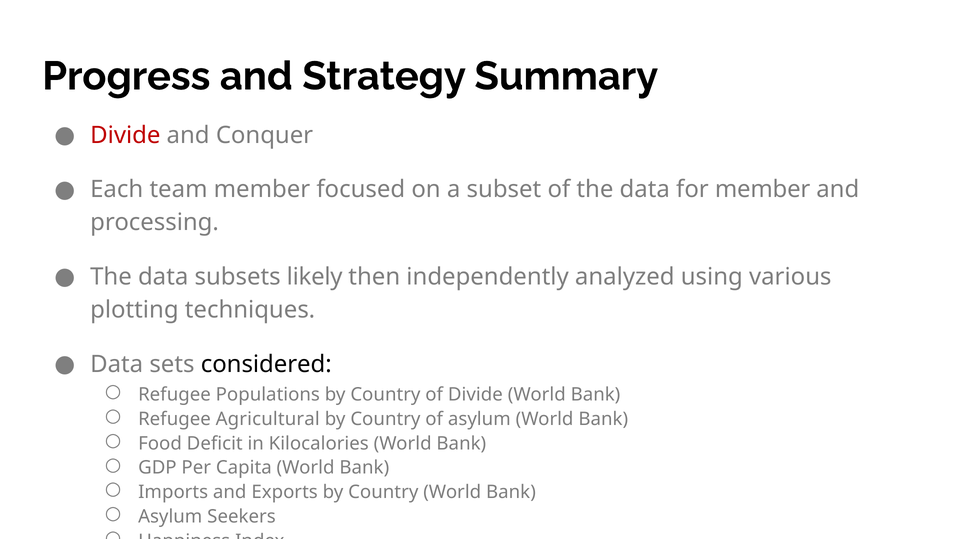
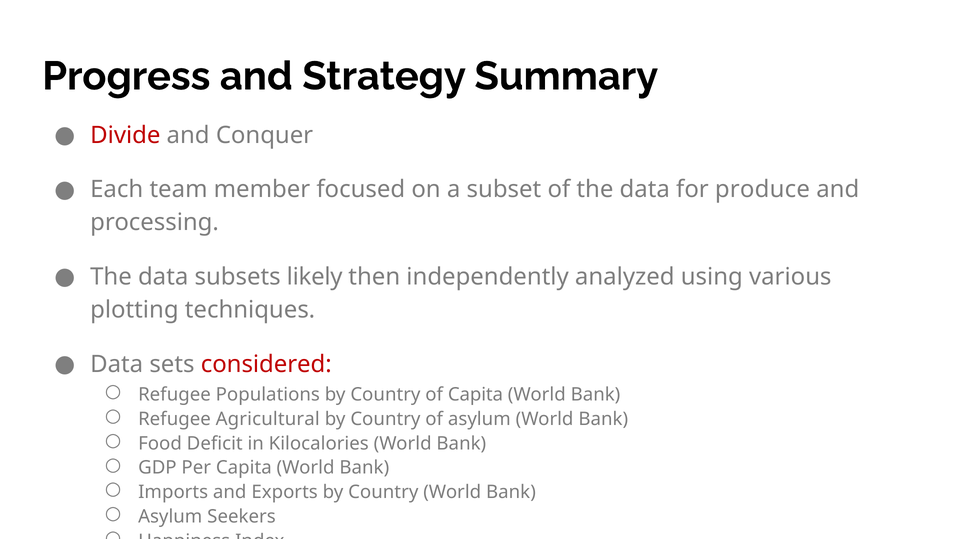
for member: member -> produce (762, 190)
considered colour: black -> red (266, 365)
of Divide: Divide -> Capita (476, 395)
